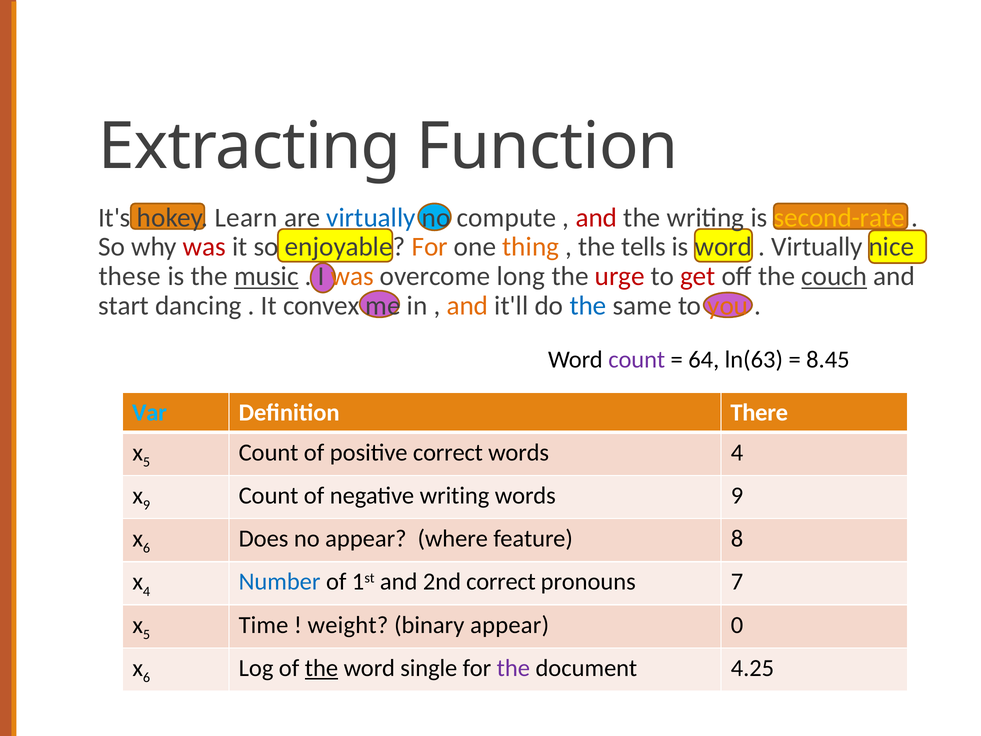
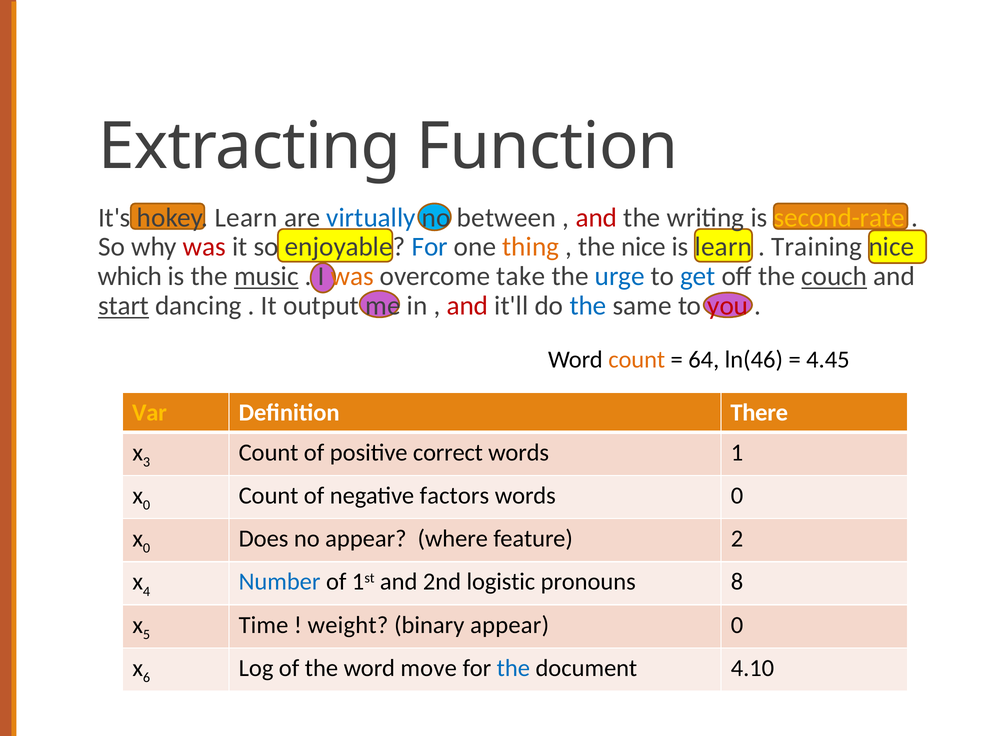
compute: compute -> between (506, 217)
For colour: orange -> blue (430, 247)
the tells: tells -> nice (644, 247)
is word: word -> learn (723, 247)
Virtually: Virtually -> Training (817, 247)
these: these -> which (130, 276)
long: long -> take (521, 276)
urge colour: red -> blue (620, 276)
get colour: red -> blue (698, 276)
start underline: none -> present (124, 306)
convex: convex -> output (321, 306)
and colour: orange -> red (467, 306)
you colour: orange -> red (728, 306)
count colour: purple -> orange (637, 359)
ln(63: ln(63 -> ln(46 (754, 359)
8.45: 8.45 -> 4.45 (828, 359)
Var colour: light blue -> yellow (150, 413)
5: 5 -> 3 (146, 462)
words 4: 4 -> 1 (737, 452)
9: 9 -> 0 (146, 505)
negative writing: writing -> factors (454, 495)
words 9: 9 -> 0 (737, 495)
6: 6 -> 0 (146, 548)
8: 8 -> 2 (737, 539)
2nd correct: correct -> logistic (501, 582)
7: 7 -> 8 (737, 582)
the underline: present -> none (321, 668)
single: single -> move (429, 668)
the colour: purple -> blue (513, 668)
4.25: 4.25 -> 4.10 (752, 668)
